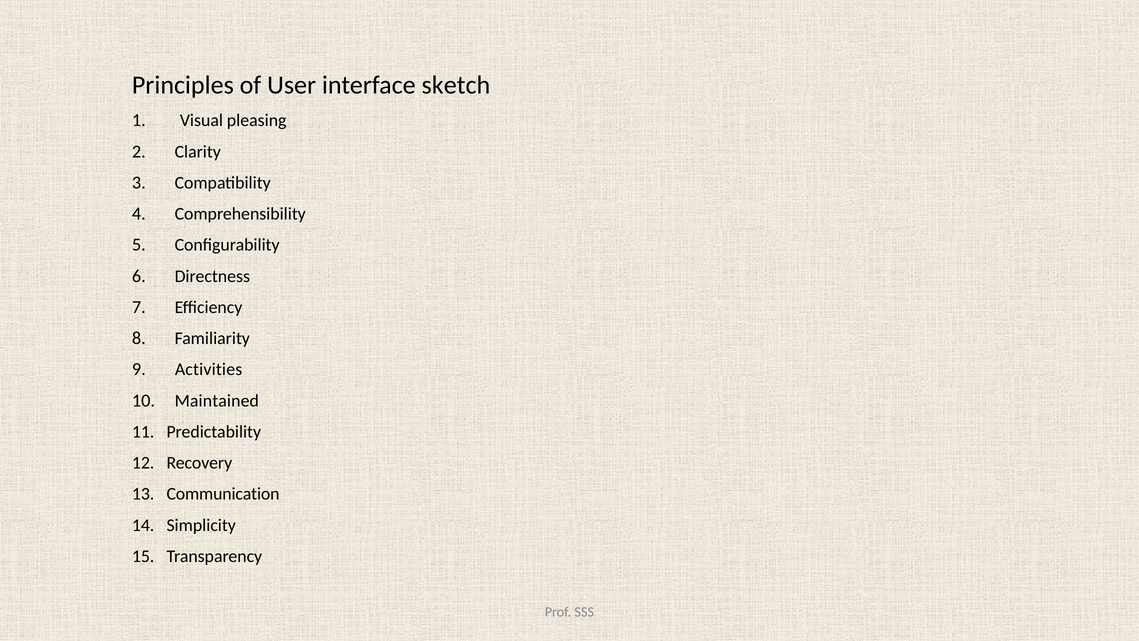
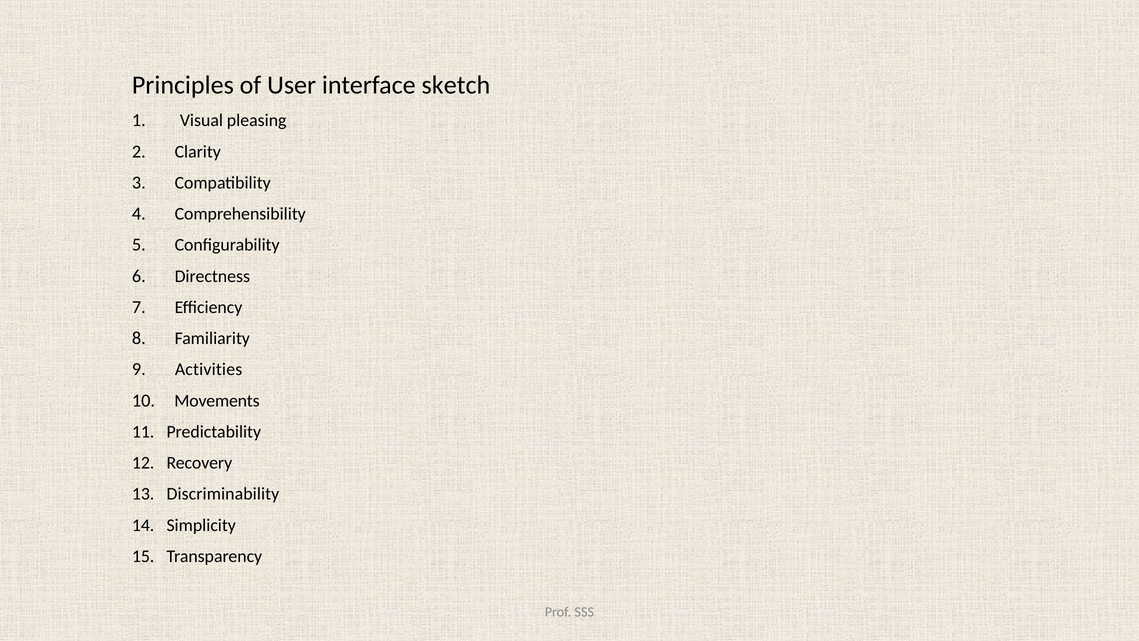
Maintained: Maintained -> Movements (217, 401)
Communication: Communication -> Discriminability (223, 494)
